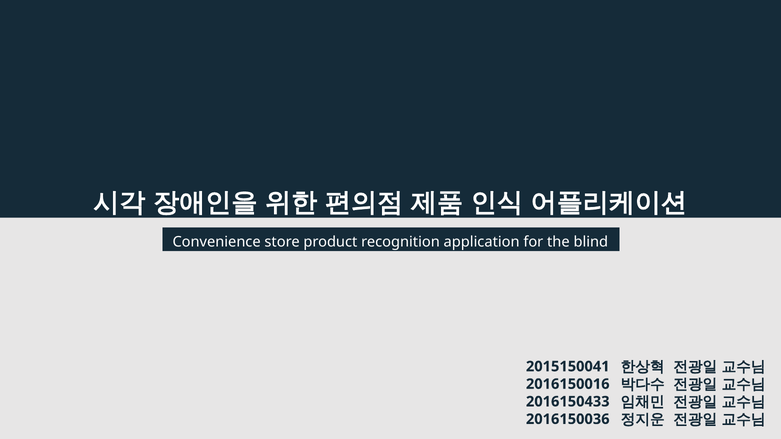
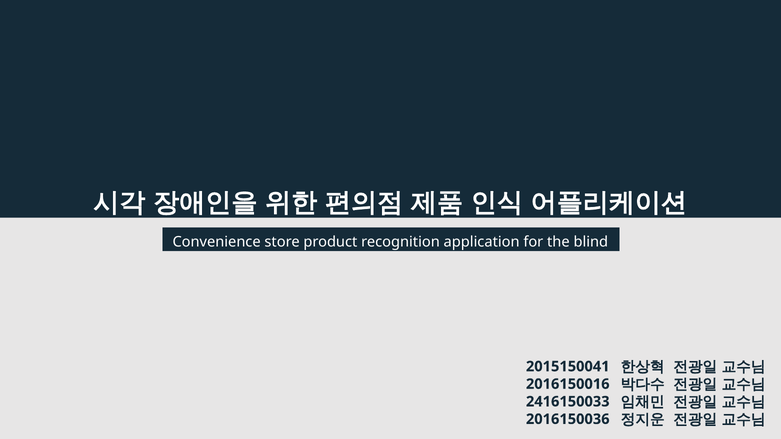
2016150433: 2016150433 -> 2416150033 (568, 402)
